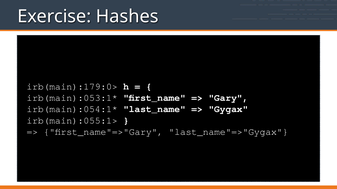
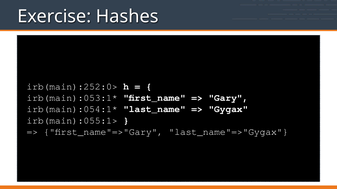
irb(main):179:0>: irb(main):179:0> -> irb(main):252:0> (72, 87)
